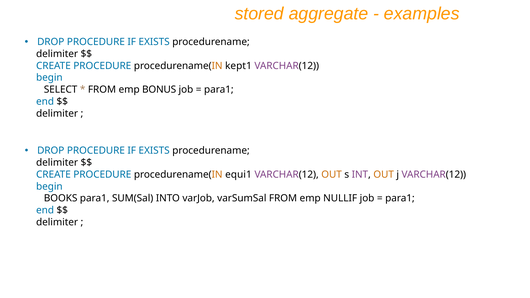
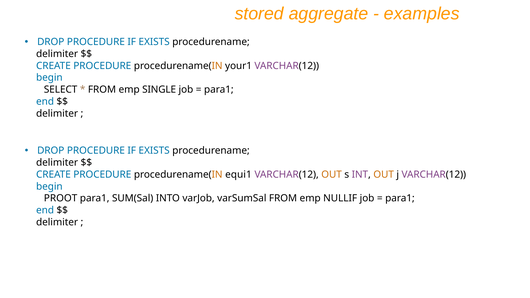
kept1: kept1 -> your1 (239, 66)
BONUS: BONUS -> SINGLE (159, 90)
BOOKS: BOOKS -> PROOT (61, 198)
